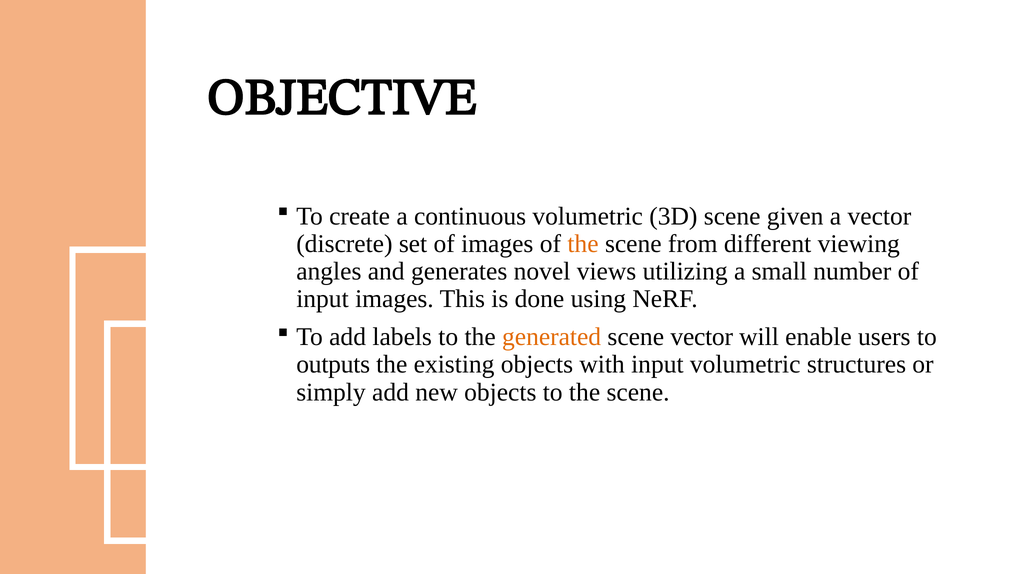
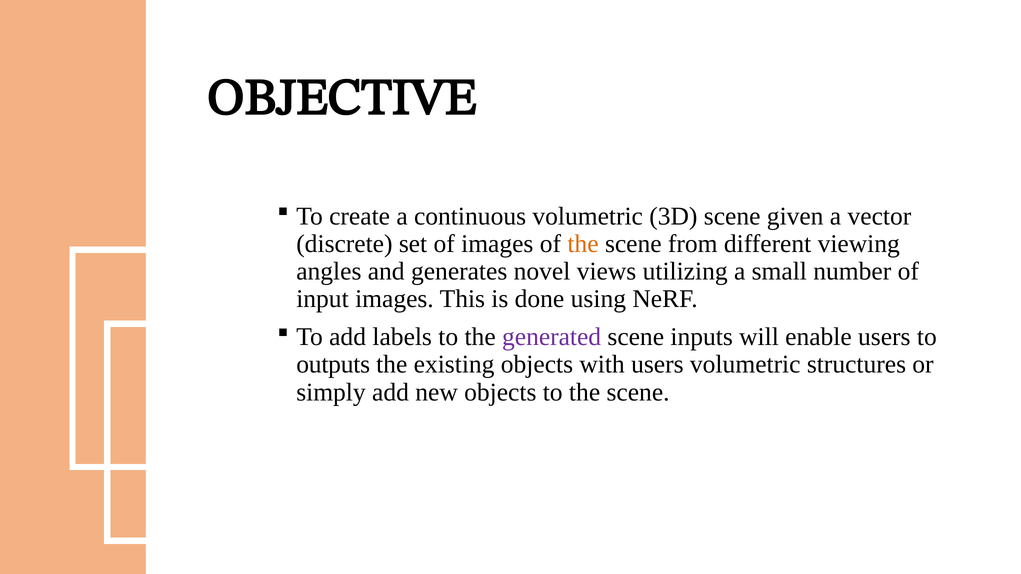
generated colour: orange -> purple (552, 337)
scene vector: vector -> inputs (702, 337)
with input: input -> users (657, 365)
